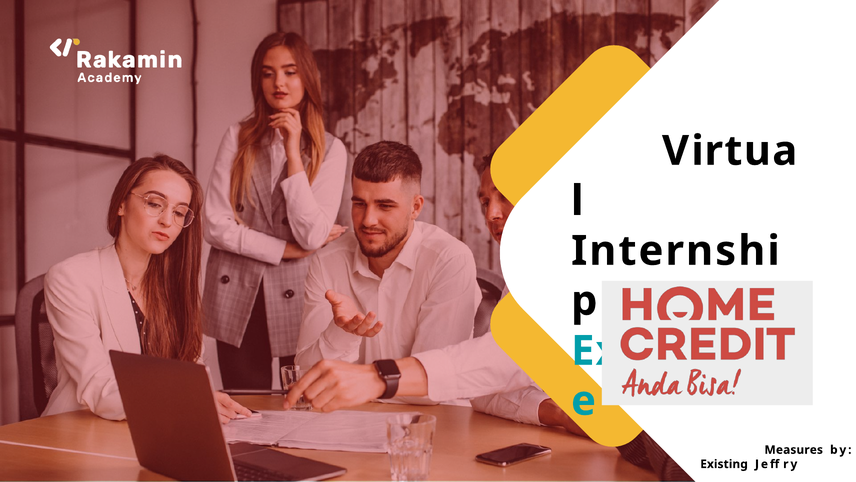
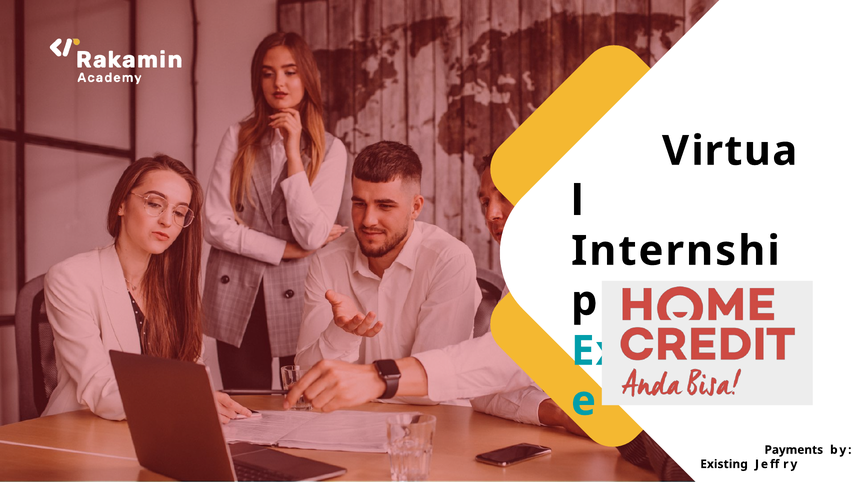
Measures: Measures -> Payments (794, 449)
